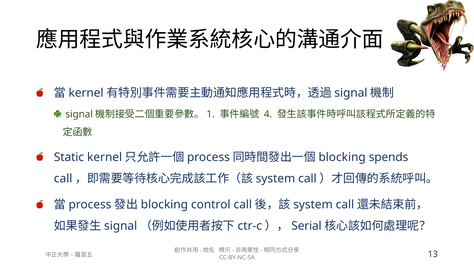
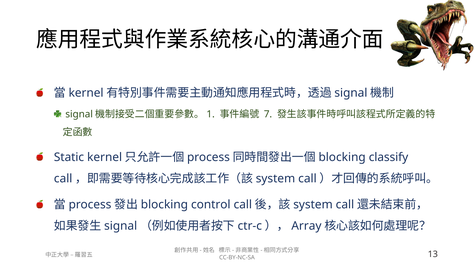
4: 4 -> 7 (268, 115)
spends: spends -> classify (389, 158)
Serial: Serial -> Array (306, 227)
